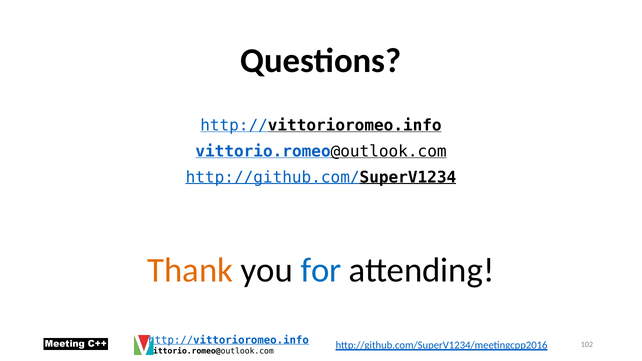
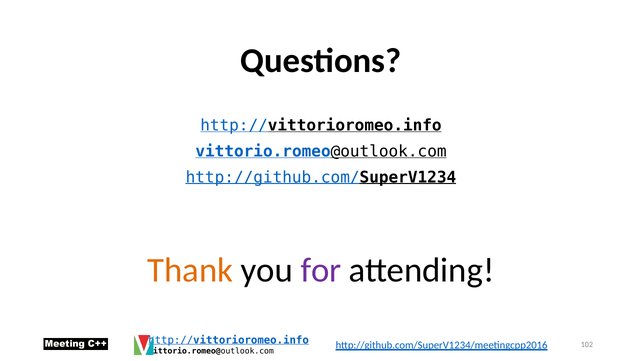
for colour: blue -> purple (321, 270)
